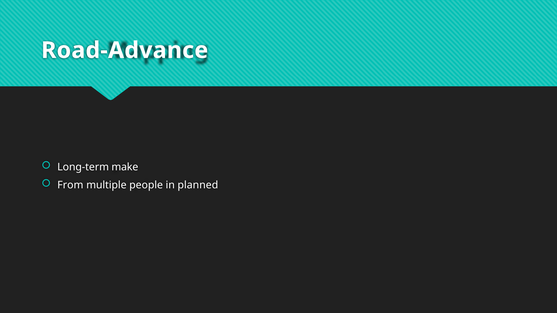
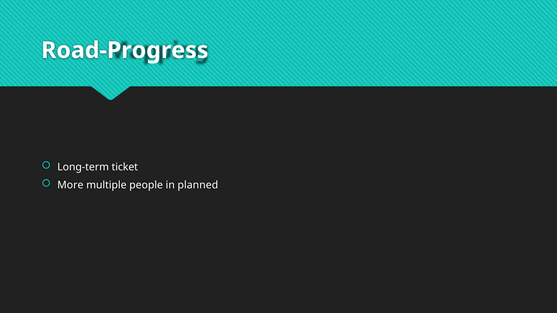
Road-Advance: Road-Advance -> Road-Progress (125, 50)
make: make -> ticket (125, 167)
From: From -> More (70, 185)
